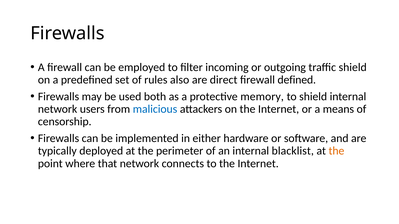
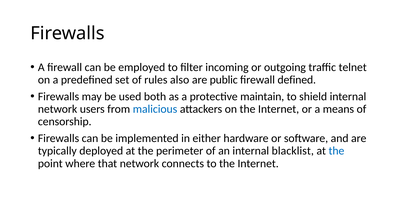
traffic shield: shield -> telnet (353, 67)
direct: direct -> public (224, 80)
memory: memory -> maintain (262, 97)
the colour: orange -> blue (336, 151)
